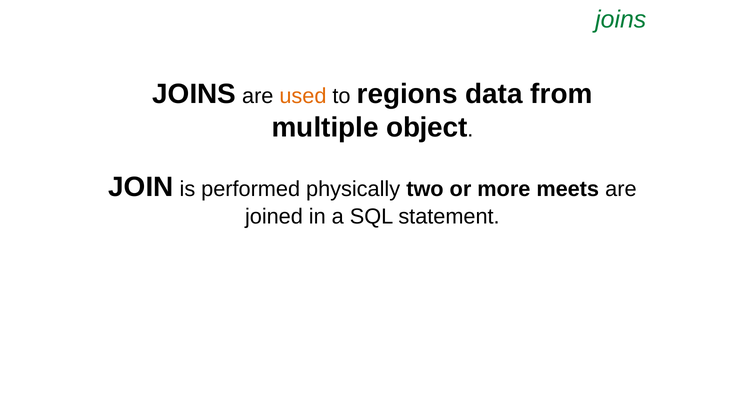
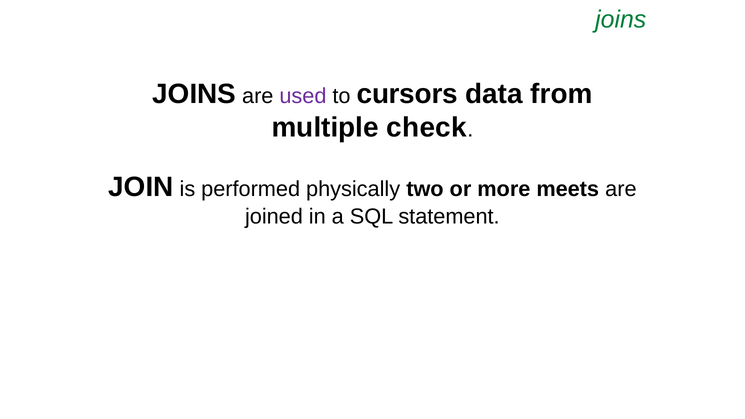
used colour: orange -> purple (303, 96)
regions: regions -> cursors (407, 94)
object: object -> check (427, 128)
